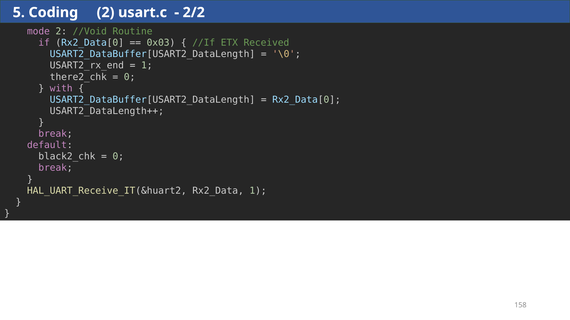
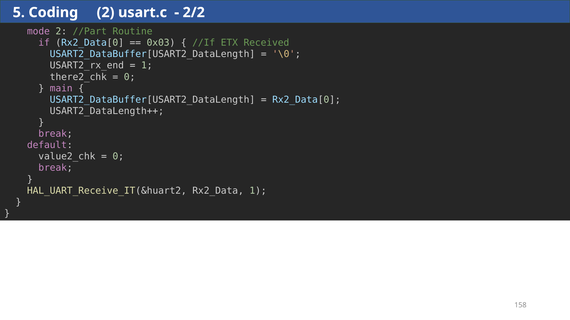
//Void: //Void -> //Part (90, 31)
with: with -> main (61, 88)
black2_chk: black2_chk -> value2_chk (67, 157)
